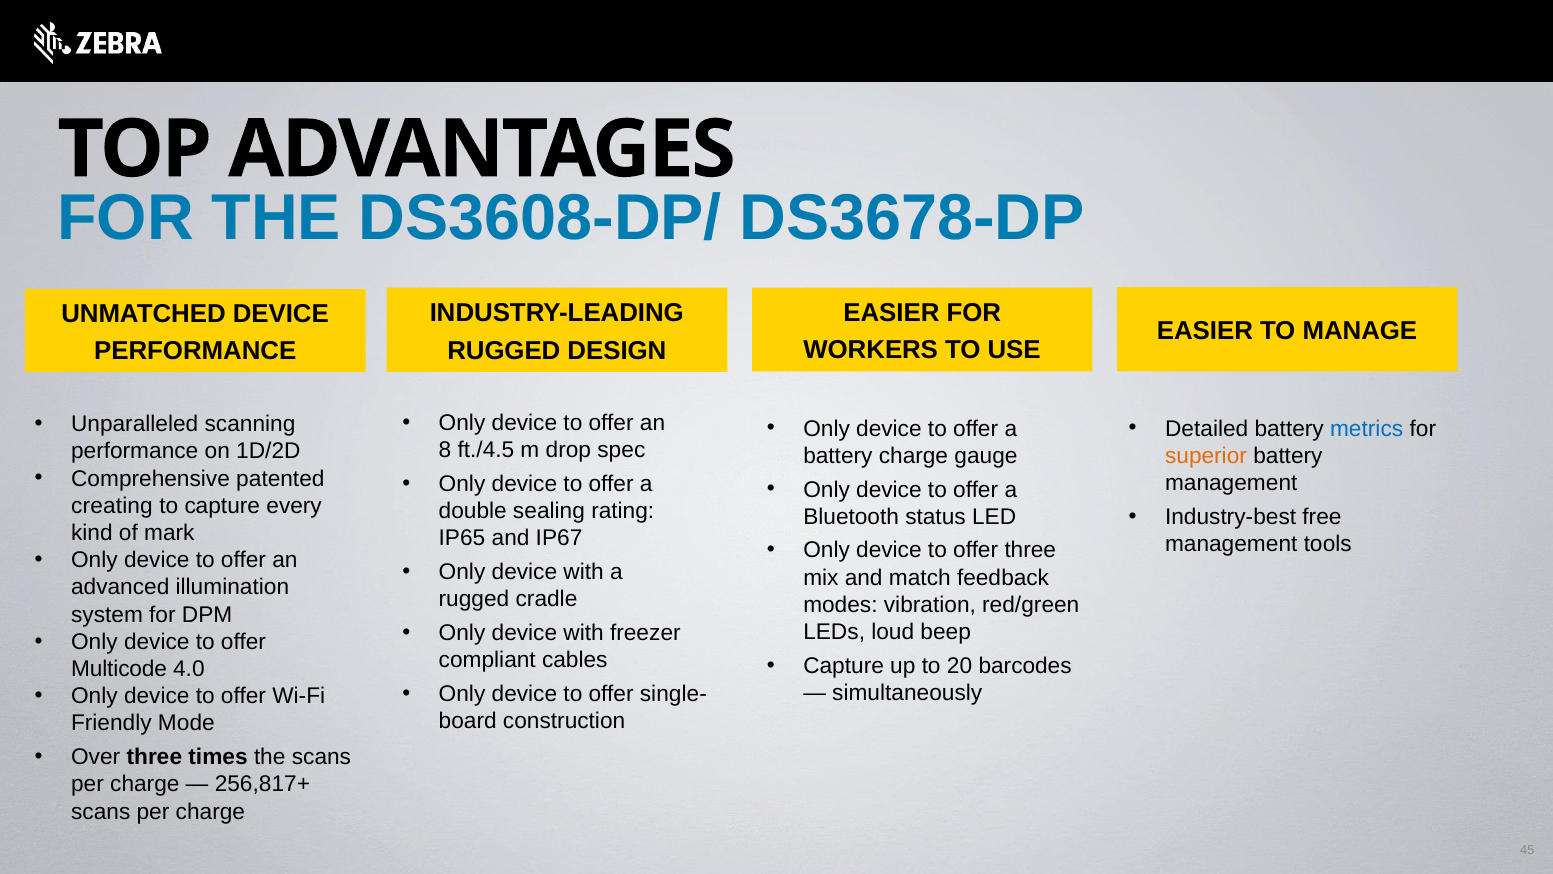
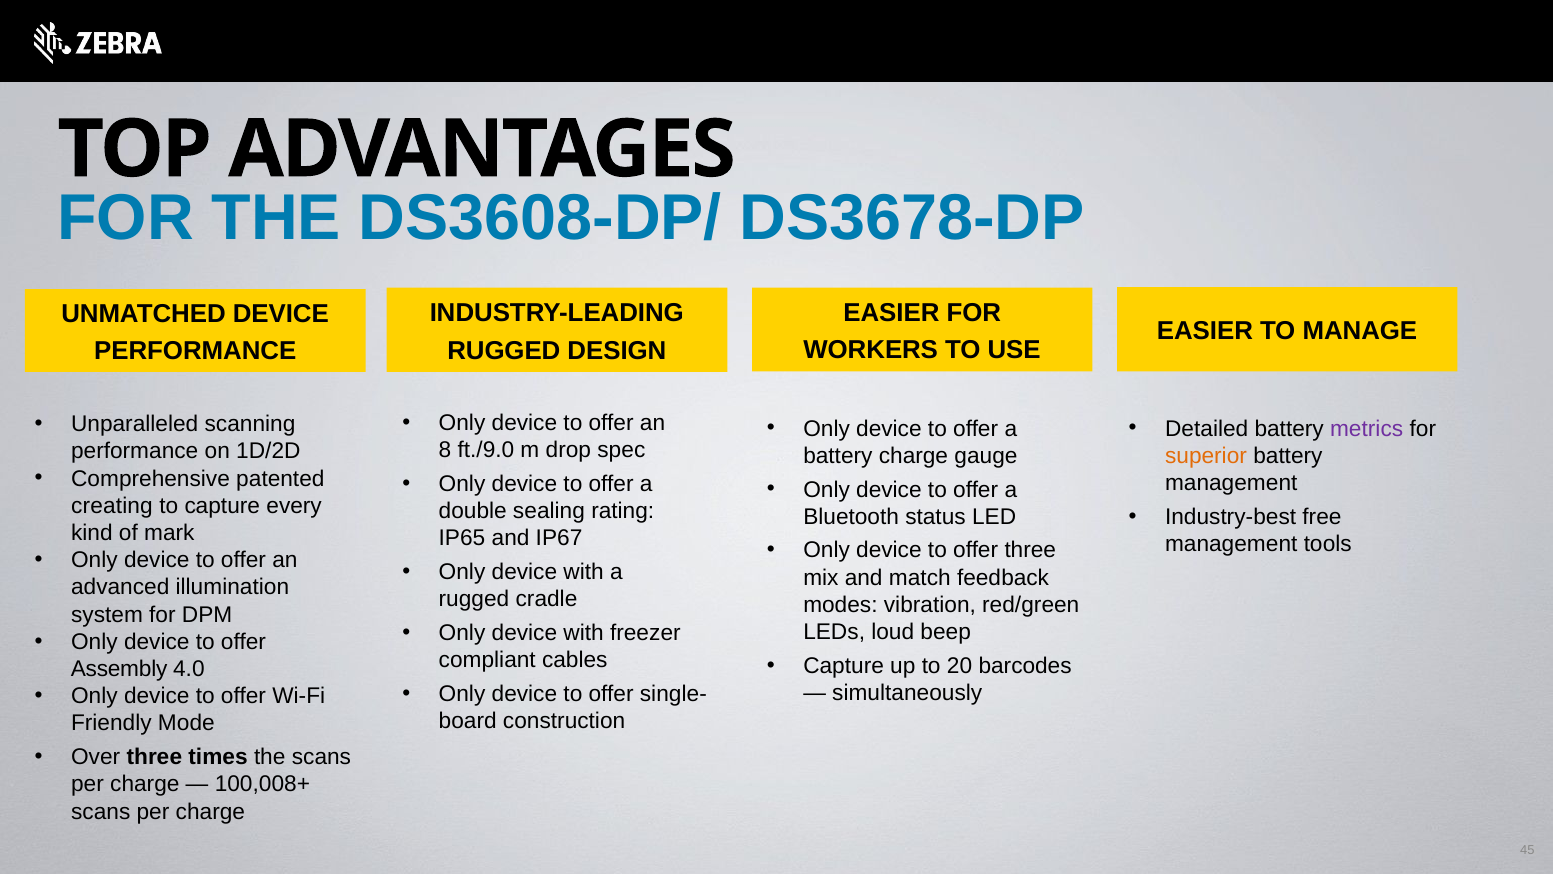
metrics colour: blue -> purple (1367, 429)
ft./4.5: ft./4.5 -> ft./9.0 (486, 450)
Multicode: Multicode -> Assembly (119, 669)
256,817+: 256,817+ -> 100,008+ (262, 784)
